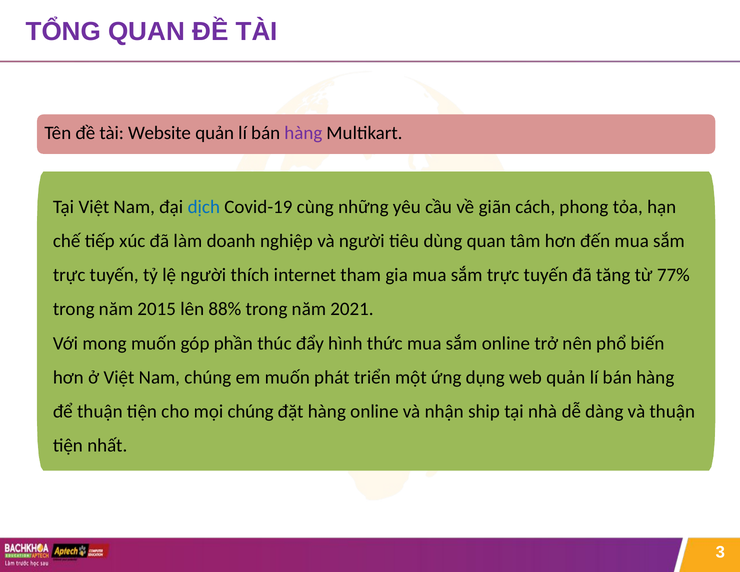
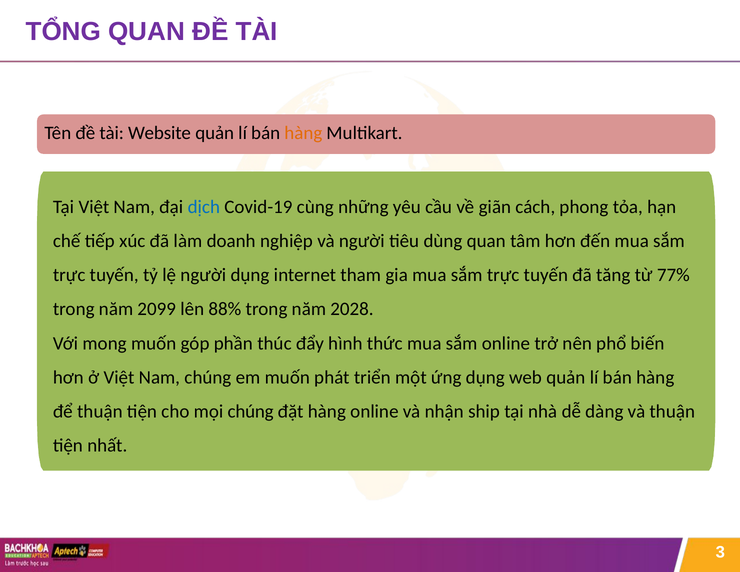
hàng colour: purple -> orange (303, 133)
người thích: thích -> dụng (250, 275)
2015: 2015 -> 2099 (157, 309)
2021: 2021 -> 2028 (352, 309)
